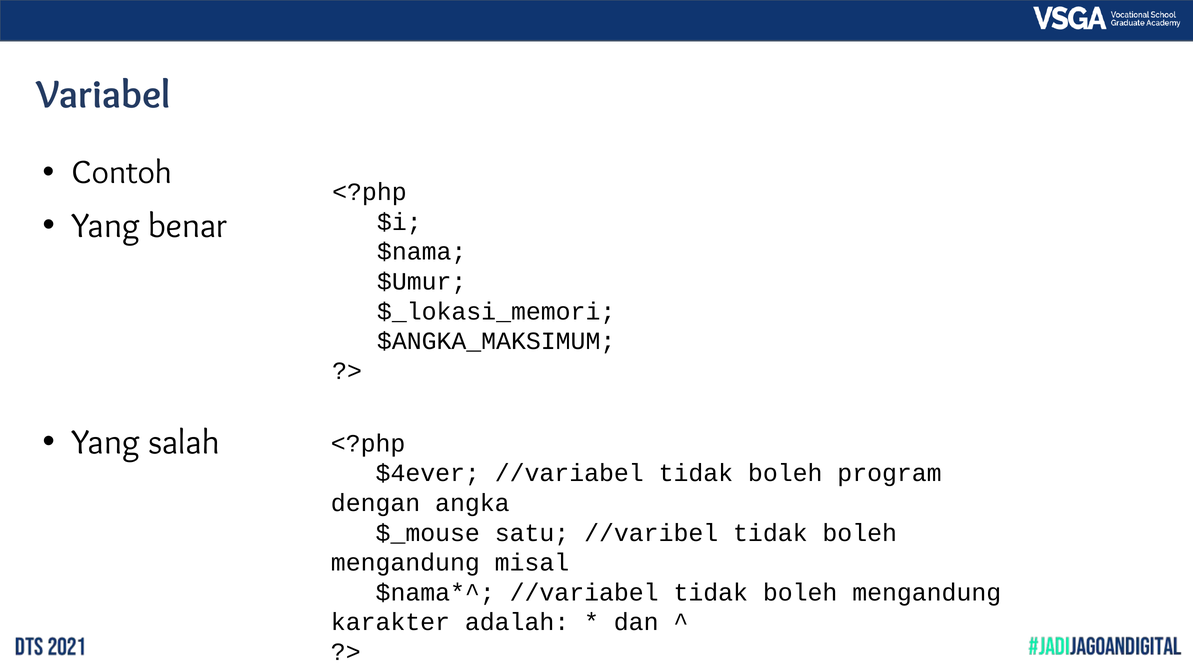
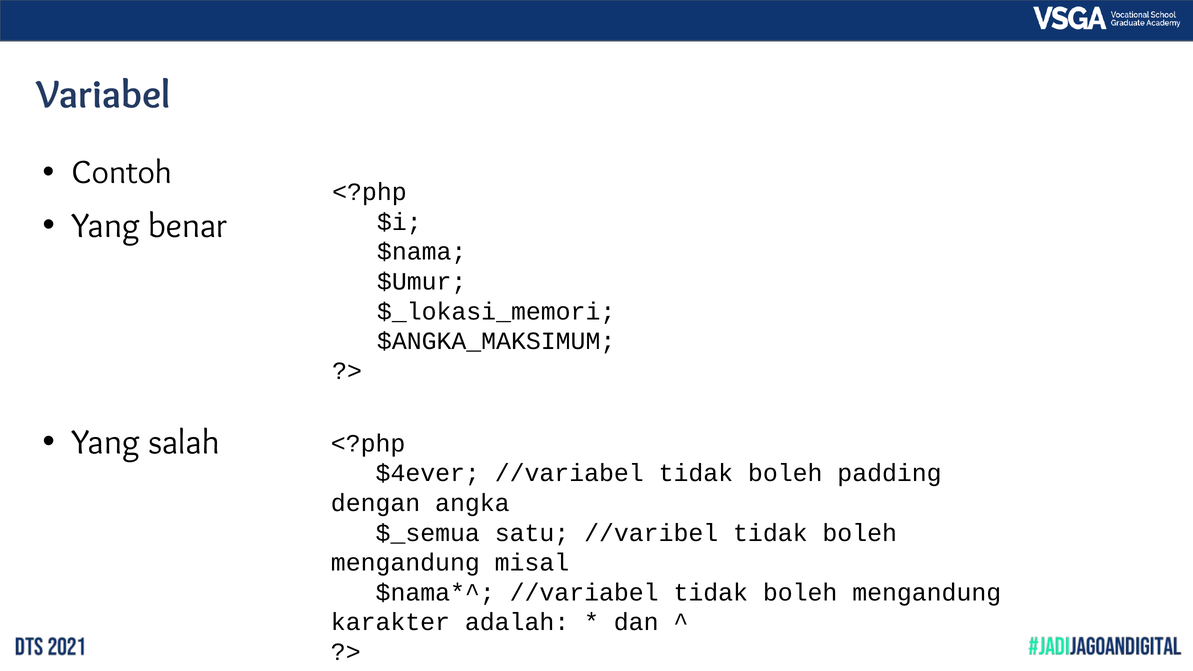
program: program -> padding (890, 473)
$_mouse: $_mouse -> $_semua (428, 533)
